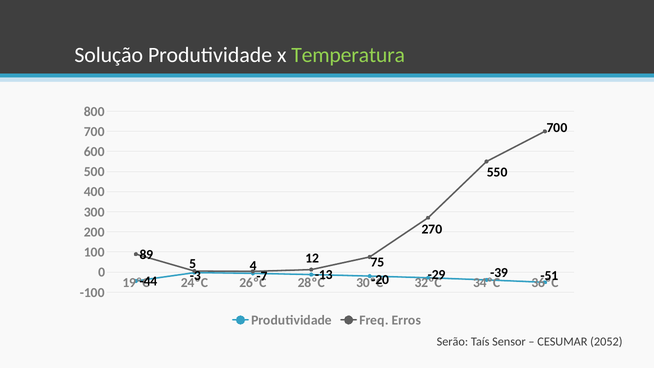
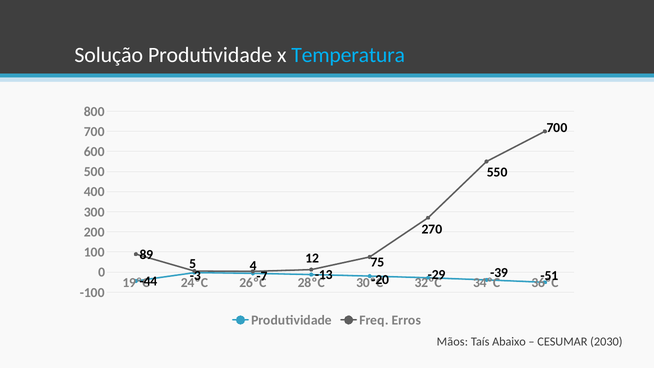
Temperatura colour: light green -> light blue (348, 55)
Serão: Serão -> Mãos (452, 342)
Sensor: Sensor -> Abaixo (509, 342)
2052: 2052 -> 2030 (606, 342)
